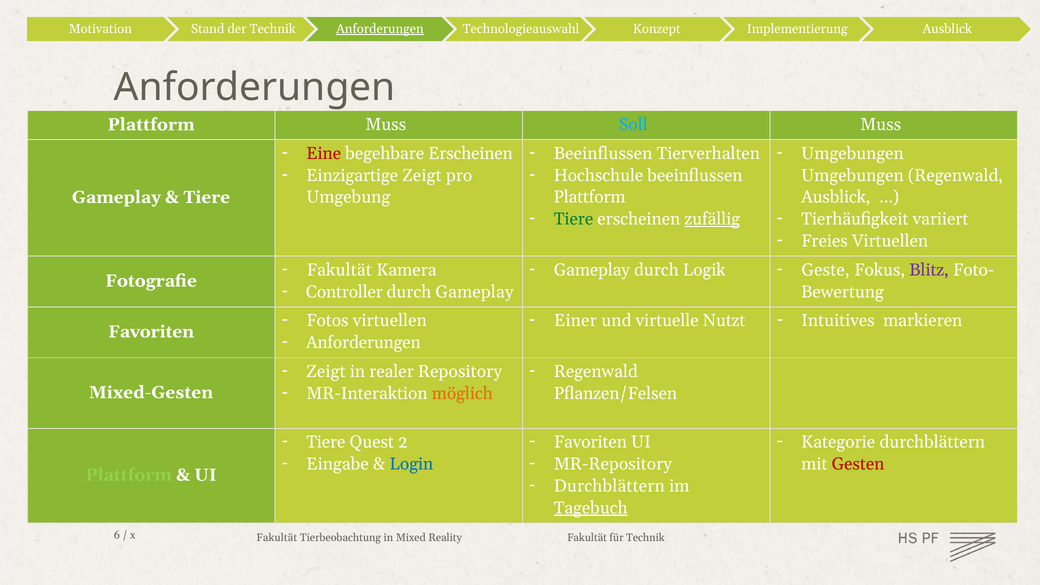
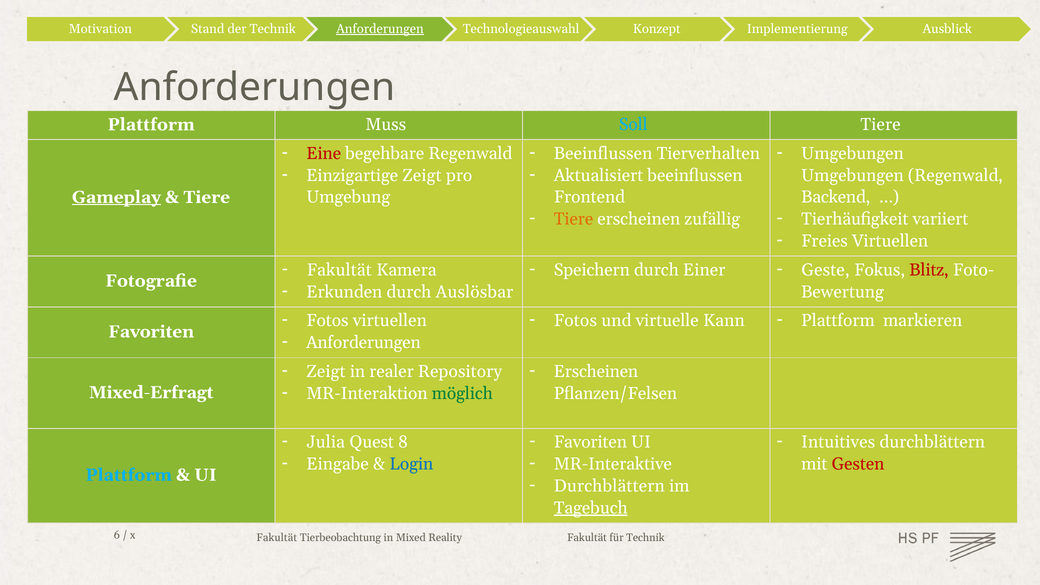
Muss: Muss -> Tiere (881, 125)
begehbare Erscheinen: Erscheinen -> Regenwald (470, 154)
Hochschule: Hochschule -> Aktualisiert (599, 175)
Gameplay underline: none -> present (116, 197)
Plattform: Plattform -> Frontend (589, 197)
Ausblick: Ausblick -> Backend (836, 197)
Tiere colour: green -> orange (574, 219)
zufällig underline: present -> none (712, 219)
Gameplay: Gameplay -> Speichern (592, 270)
Logik: Logik -> Einer (704, 270)
Blitz colour: purple -> red (929, 270)
Controller: Controller -> Erkunden (344, 292)
durch Gameplay: Gameplay -> Auslösbar (474, 292)
Einer: Einer -> Fotos (575, 321)
Nutzt: Nutzt -> Kann (724, 321)
Intuitives: Intuitives -> Plattform (838, 321)
Regenwald: Regenwald -> Erscheinen (596, 372)
Mixed-Gesten: Mixed-Gesten -> Mixed-Erfragt (151, 392)
möglich colour: orange -> green (462, 393)
Tiere: Tiere -> Julia (326, 442)
2: 2 -> 8 (403, 442)
Kategorie: Kategorie -> Intuitives (838, 442)
MR-Repository: MR-Repository -> MR-Interaktive (613, 464)
Plattform colour: light green -> light blue (129, 475)
